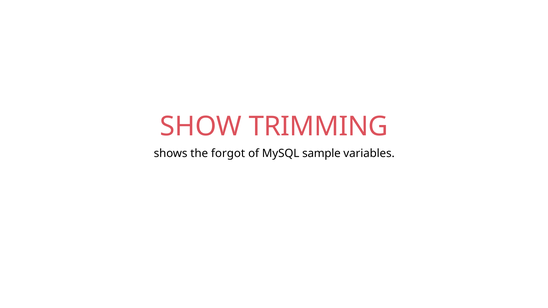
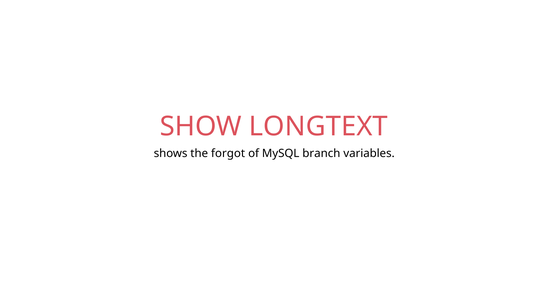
TRIMMING: TRIMMING -> LONGTEXT (318, 127)
sample: sample -> branch (321, 154)
